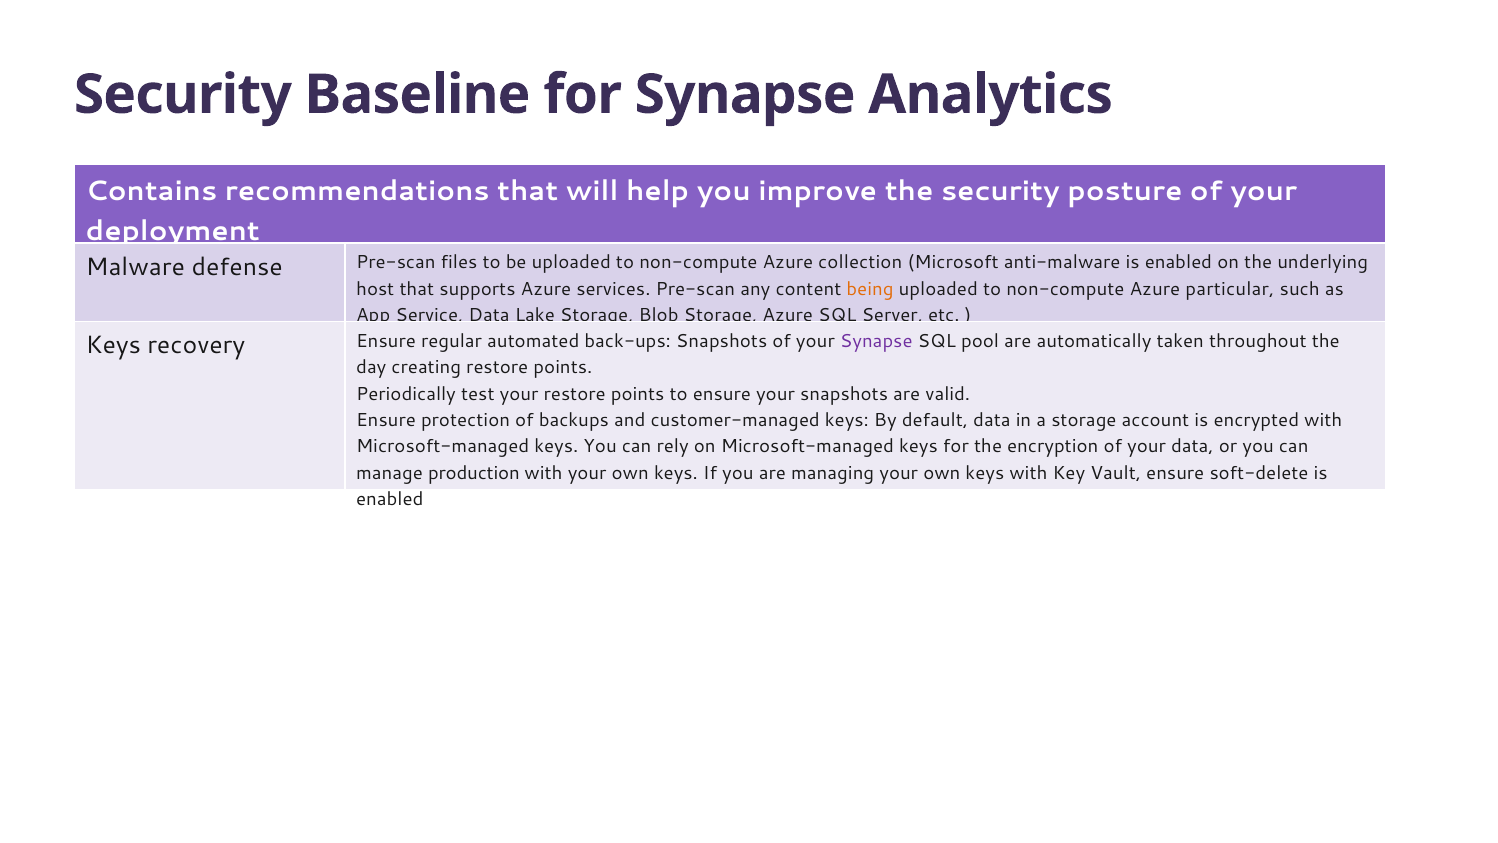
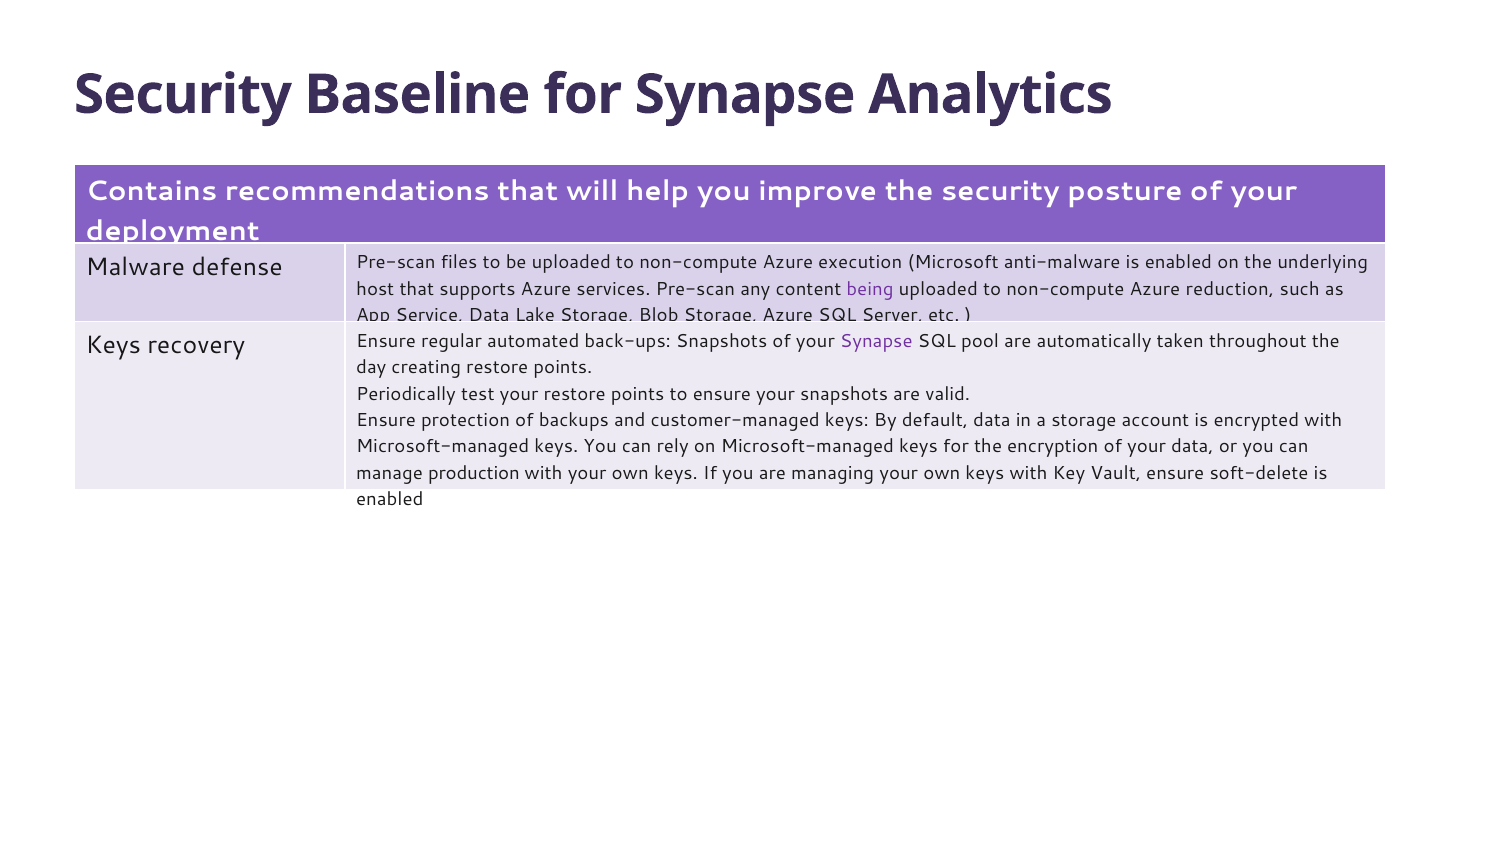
collection: collection -> execution (860, 262)
being colour: orange -> purple (870, 289)
particular: particular -> reduction (1230, 289)
